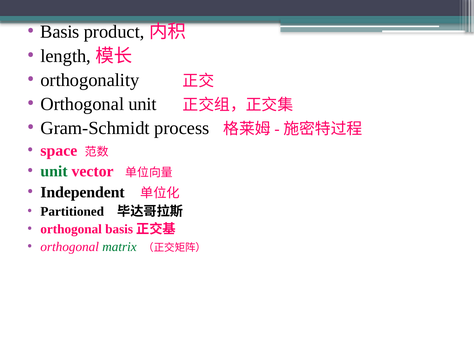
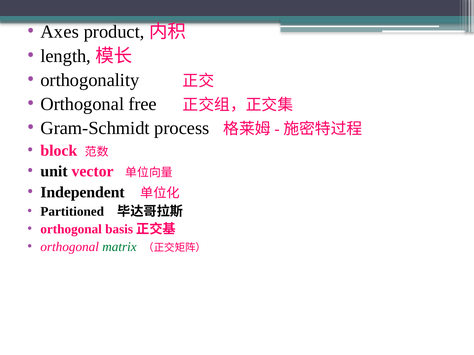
Basis: Basis -> Axes (60, 32)
Orthogonal unit: unit -> free (143, 104)
space: space -> block (59, 151)
unit colour: green -> black (54, 172)
